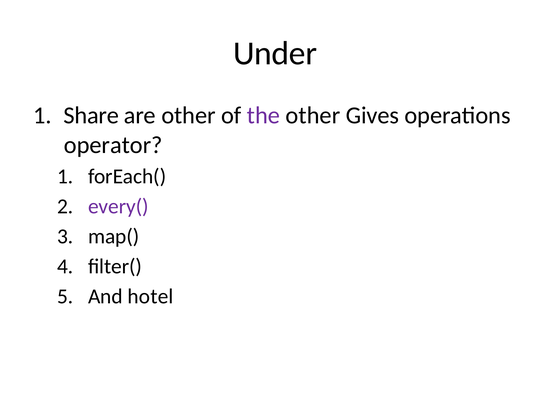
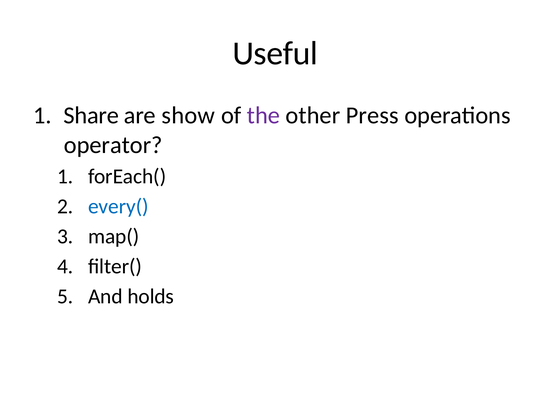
Under: Under -> Useful (275, 53)
are other: other -> show (188, 115)
Gives: Gives -> Press (372, 115)
every( colour: purple -> blue (118, 206)
hotel: hotel -> holds (151, 296)
